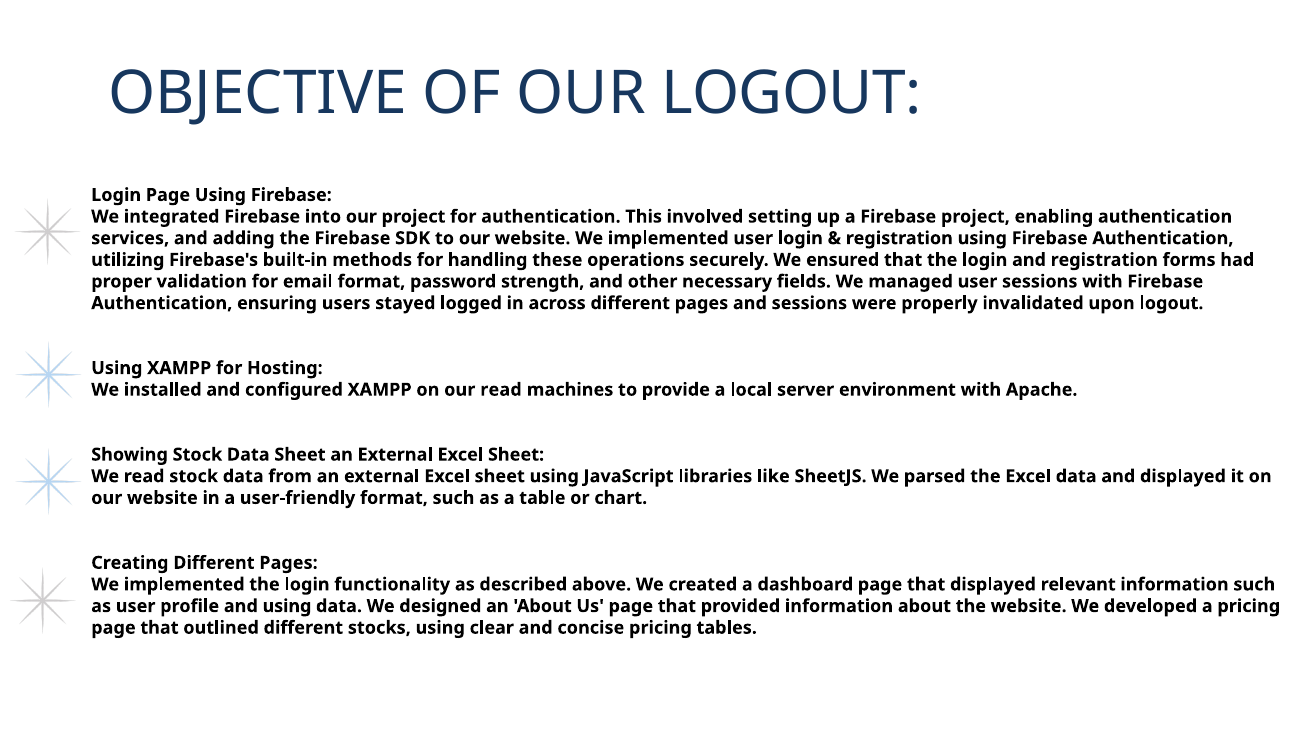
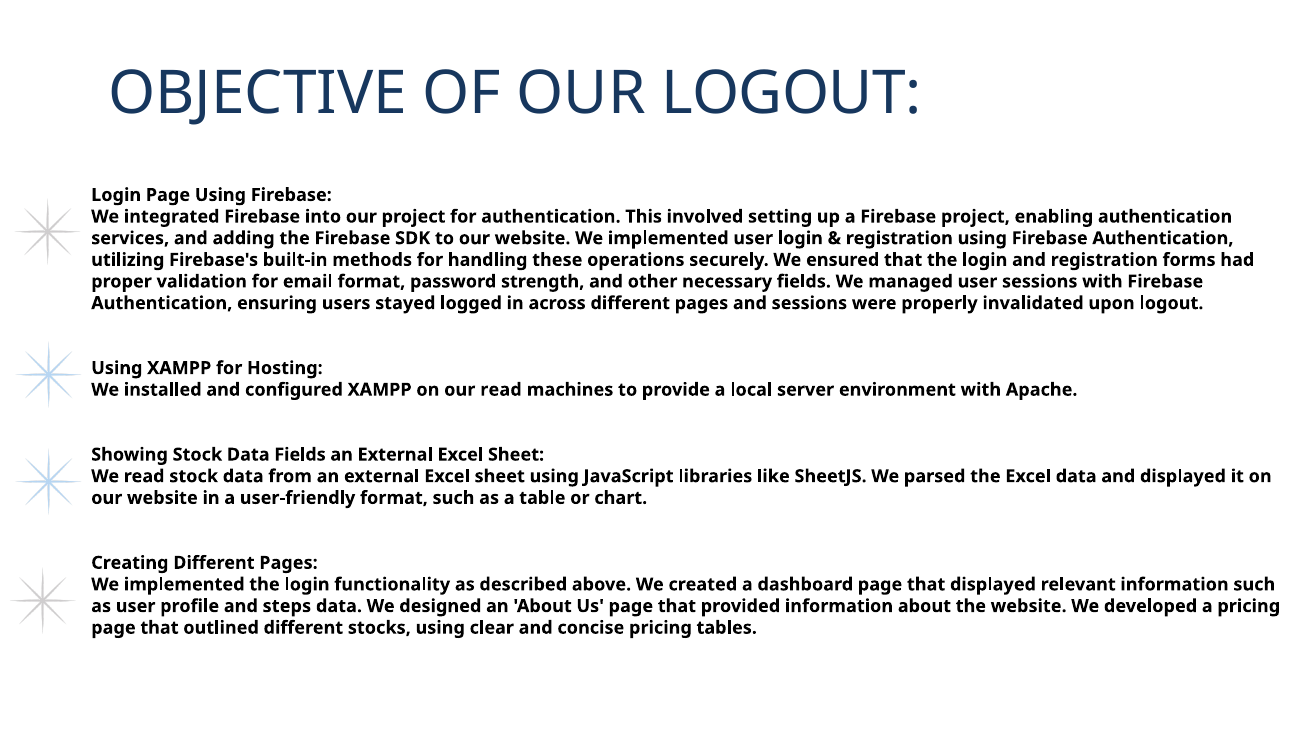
Data Sheet: Sheet -> Fields (300, 455)
and using: using -> steps (287, 607)
